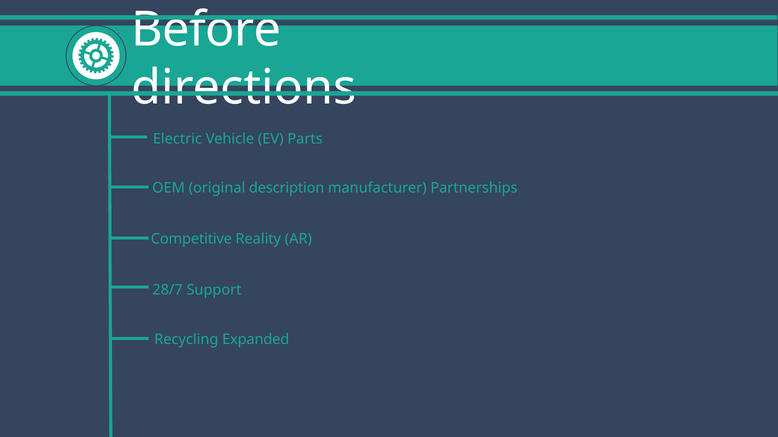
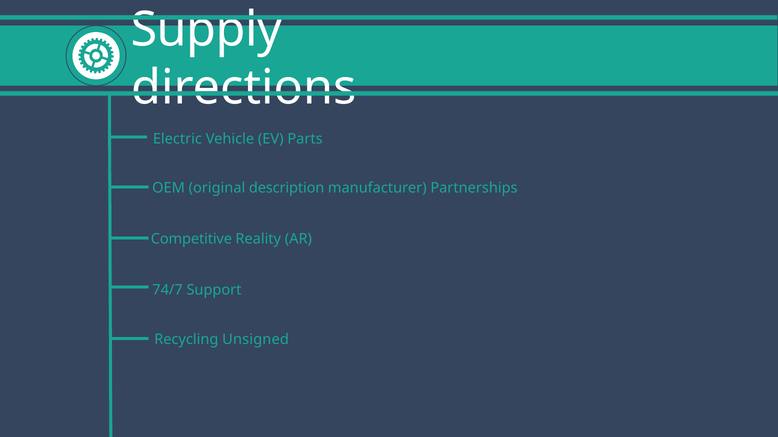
Before: Before -> Supply (206, 30)
28/7: 28/7 -> 74/7 (168, 290)
Expanded: Expanded -> Unsigned (256, 340)
